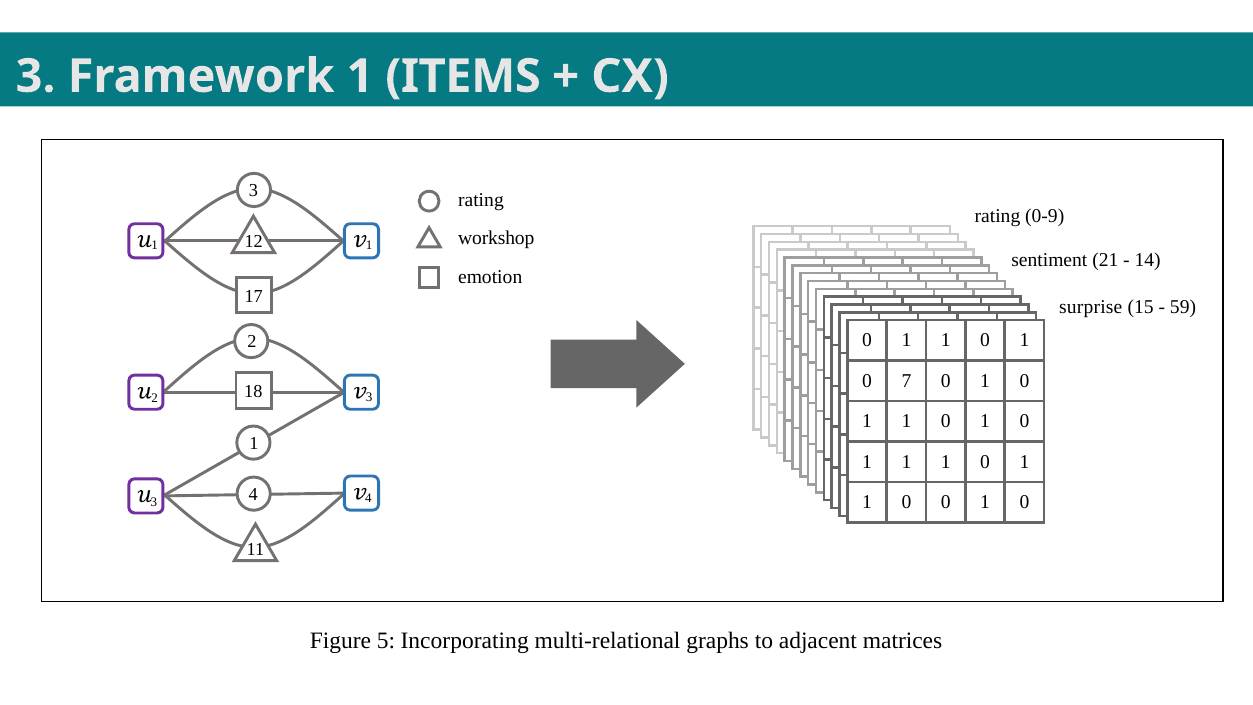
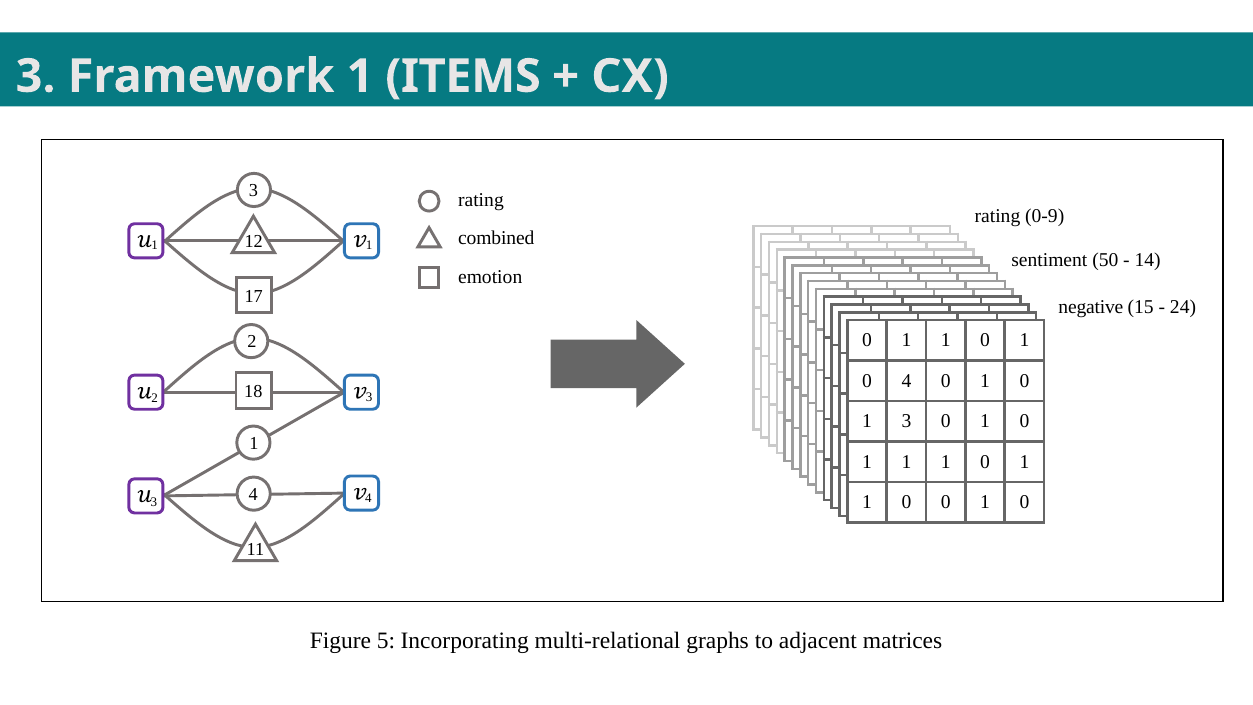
workshop: workshop -> combined (496, 238)
21: 21 -> 50 (1105, 260)
surprise: surprise -> negative (1091, 307)
59: 59 -> 24 (1183, 307)
0 7: 7 -> 4 (906, 381)
1: 1 -> 3 (906, 421)
